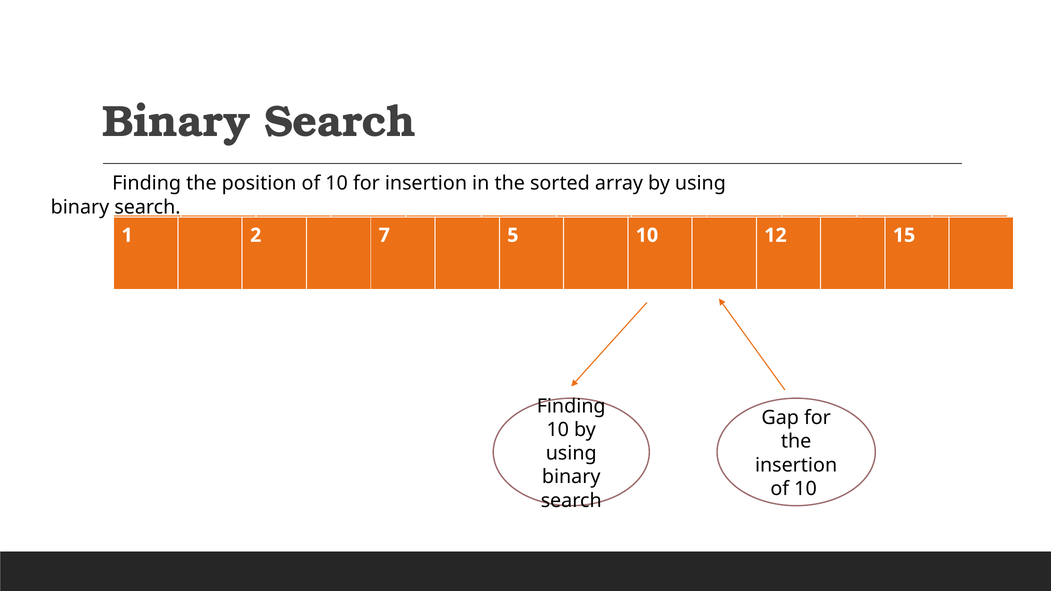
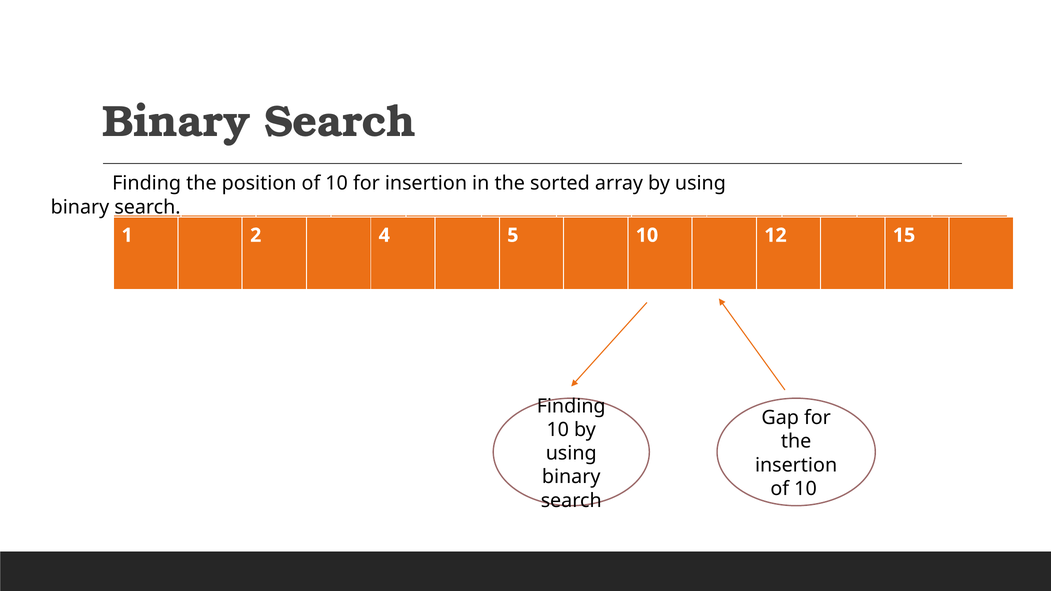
7: 7 -> 4 (384, 235)
